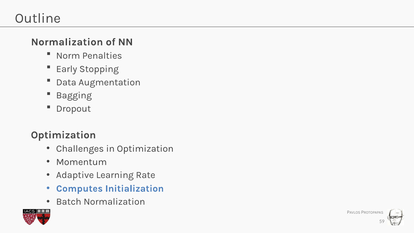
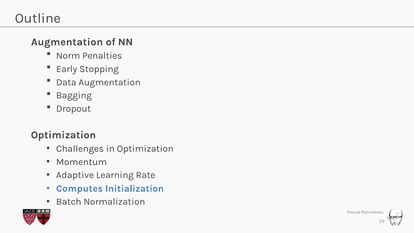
Normalization: Normalization -> Augmentation (67, 42)
